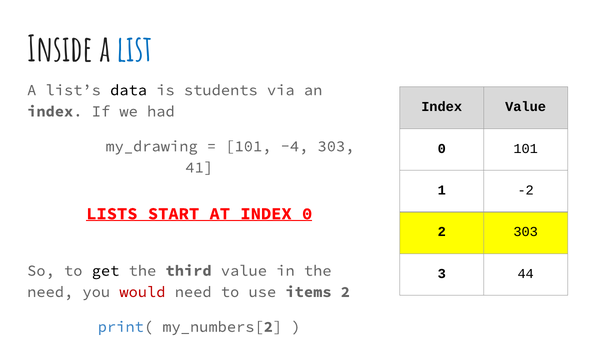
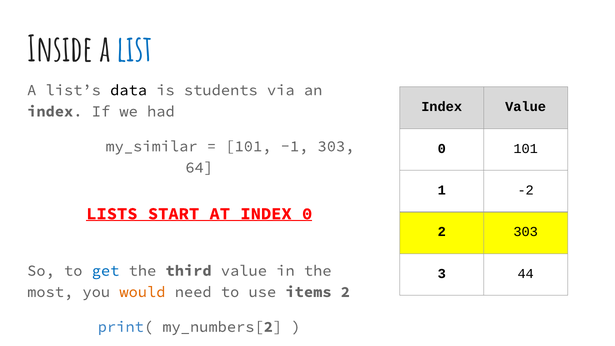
my_drawing: my_drawing -> my_similar (152, 146)
-4: -4 -> -1 (295, 146)
41: 41 -> 64 (199, 167)
get colour: black -> blue (106, 271)
need: need -> most (50, 292)
would colour: red -> orange (142, 292)
